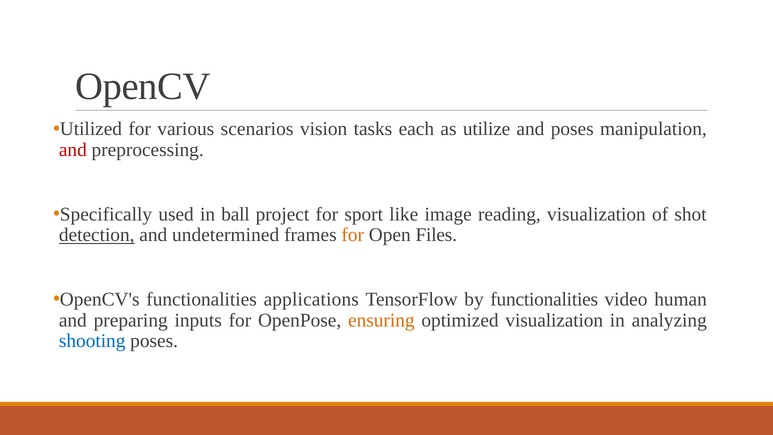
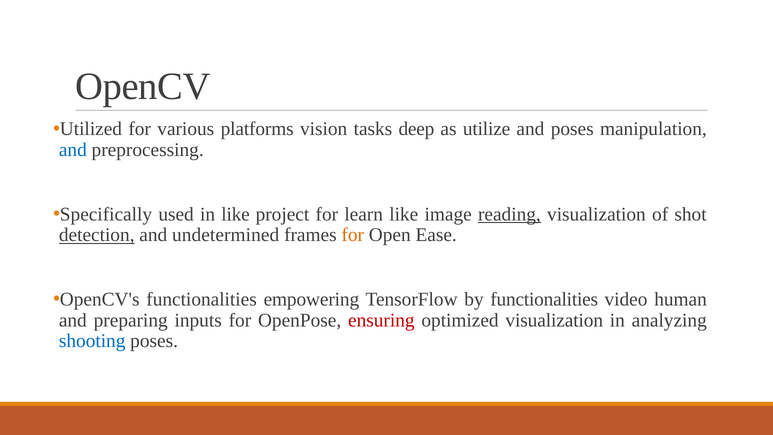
scenarios: scenarios -> platforms (257, 129)
each: each -> deep (416, 129)
and colour: red -> blue (73, 150)
in ball: ball -> like (236, 214)
sport: sport -> learn (364, 214)
reading underline: none -> present (509, 214)
Files: Files -> Ease (436, 235)
applications: applications -> empowering (311, 299)
ensuring colour: orange -> red (381, 320)
